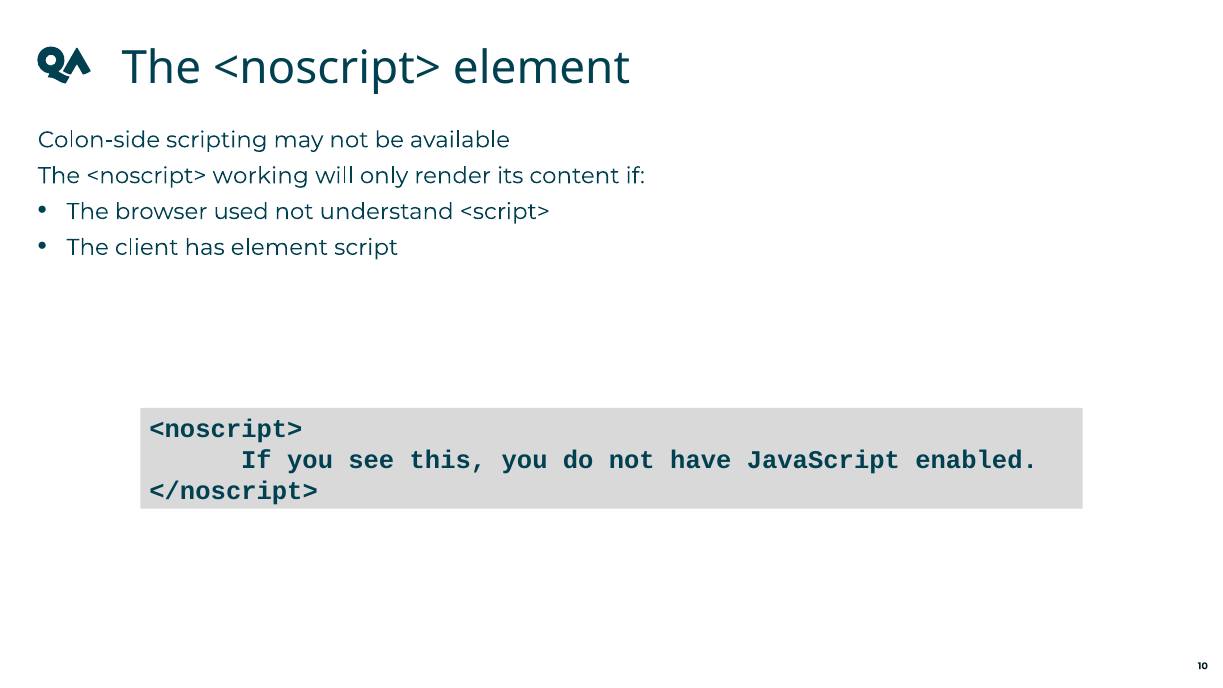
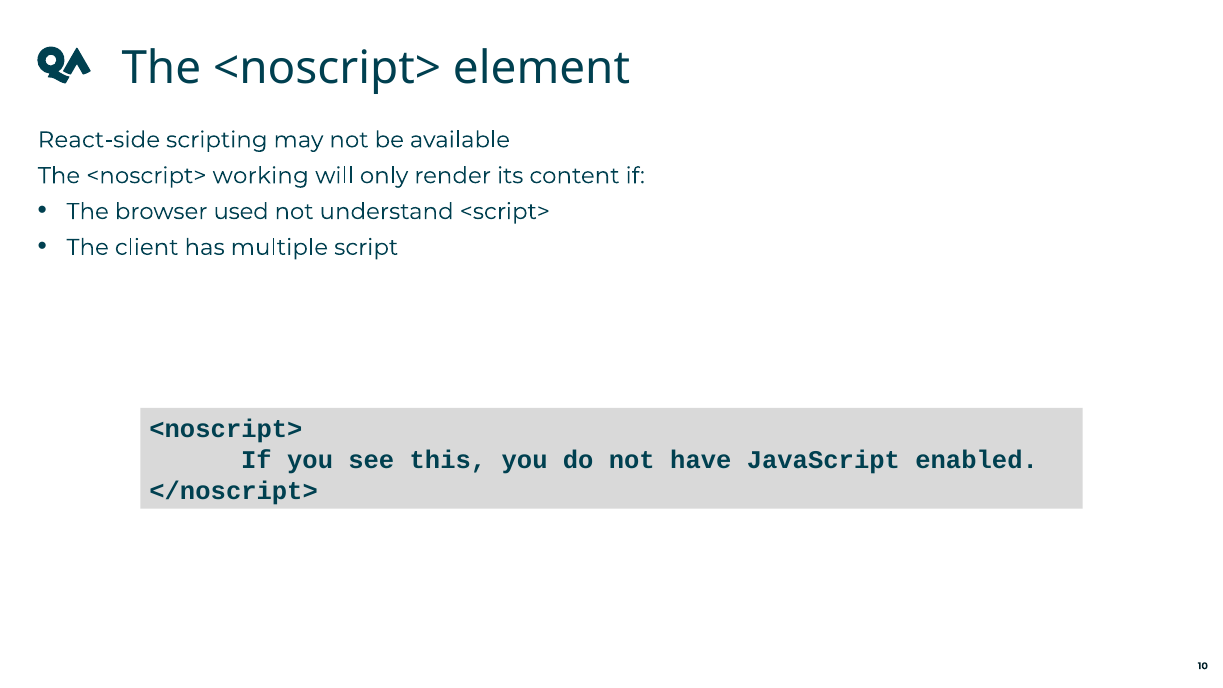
Colon-side: Colon-side -> React-side (99, 140)
has element: element -> multiple (279, 247)
